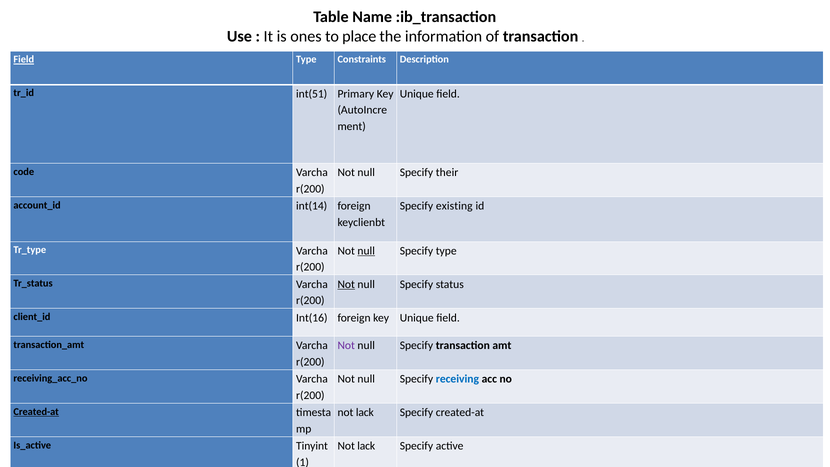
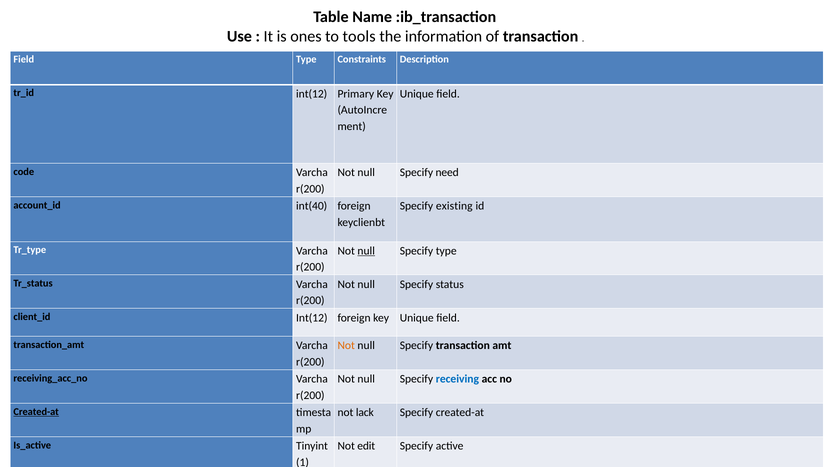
place: place -> tools (359, 36)
Field underline: present -> none (24, 60)
int(51: int(51 -> int(12 (312, 94)
their: their -> need (447, 173)
int(14: int(14 -> int(40 (312, 206)
Not underline: present -> none (346, 284)
Int(16: Int(16 -> Int(12 (312, 318)
Not colour: purple -> orange (346, 346)
lack: lack -> edit (366, 446)
